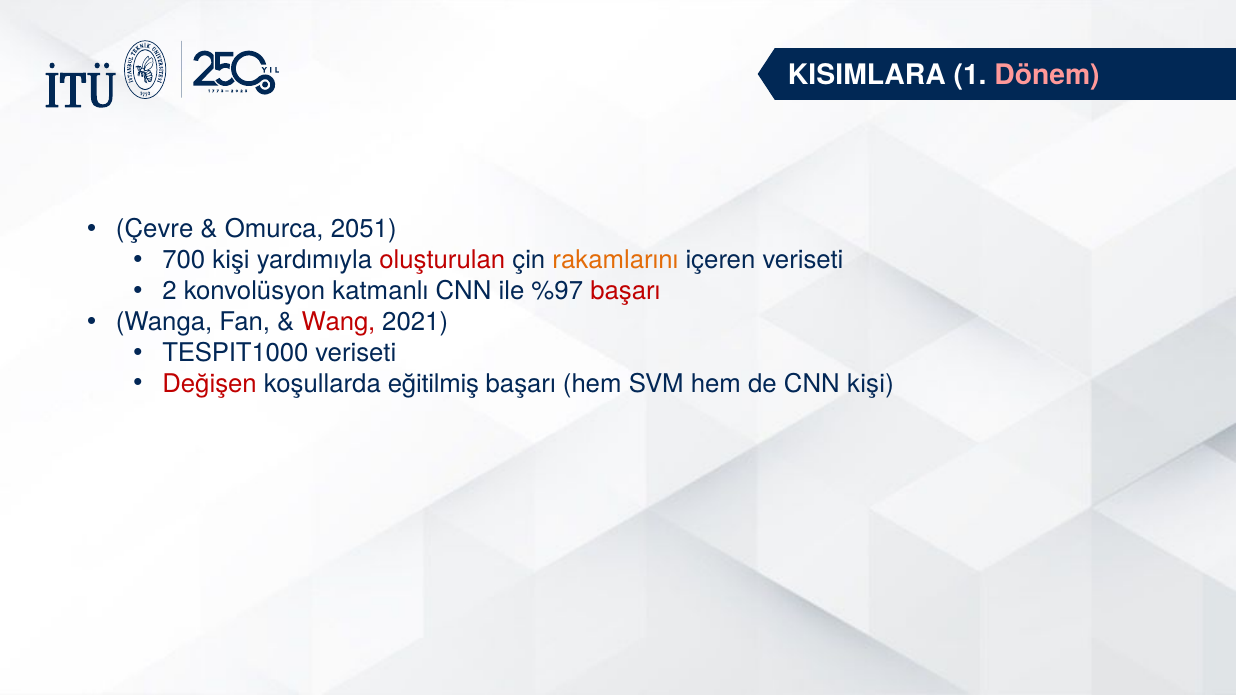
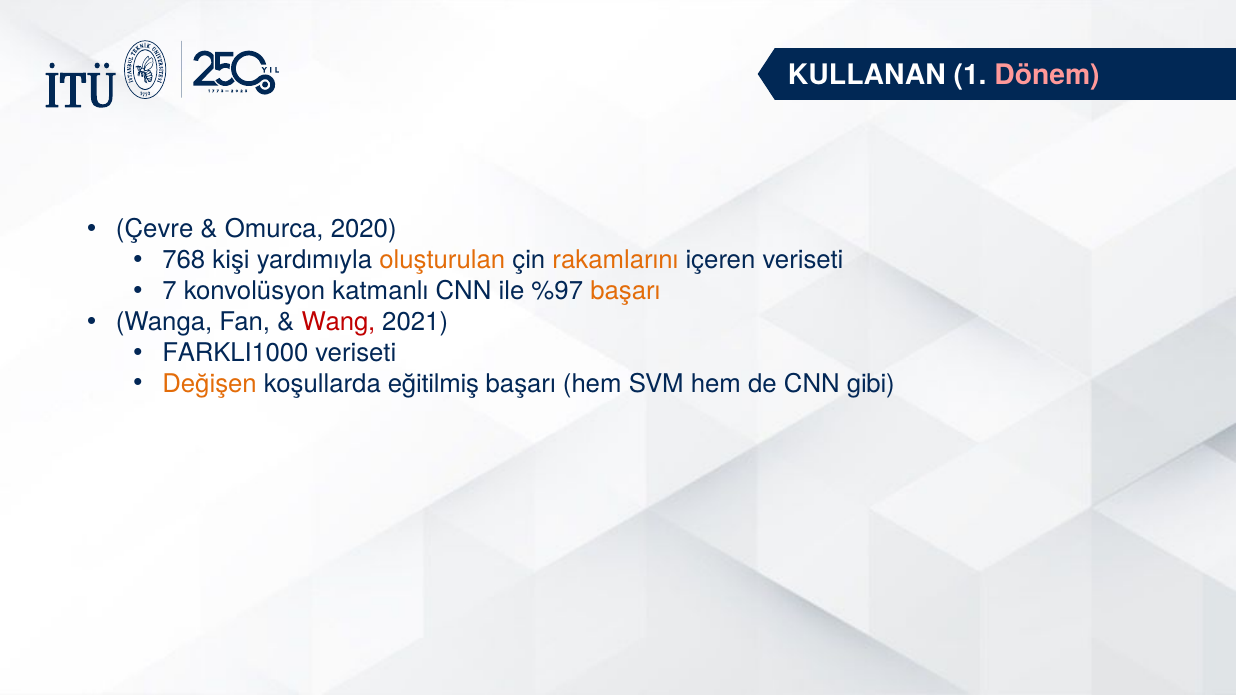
KISIMLARA: KISIMLARA -> KULLANAN (867, 75)
2051: 2051 -> 2020 (364, 229)
700: 700 -> 768 (184, 260)
oluşturulan colour: red -> orange (442, 260)
2: 2 -> 7 (169, 291)
başarı colour: red -> orange (625, 291)
TESPIT1000: TESPIT1000 -> FARKLI1000 (235, 353)
Değişen colour: red -> orange (210, 384)
CNN kişi: kişi -> gibi (871, 384)
